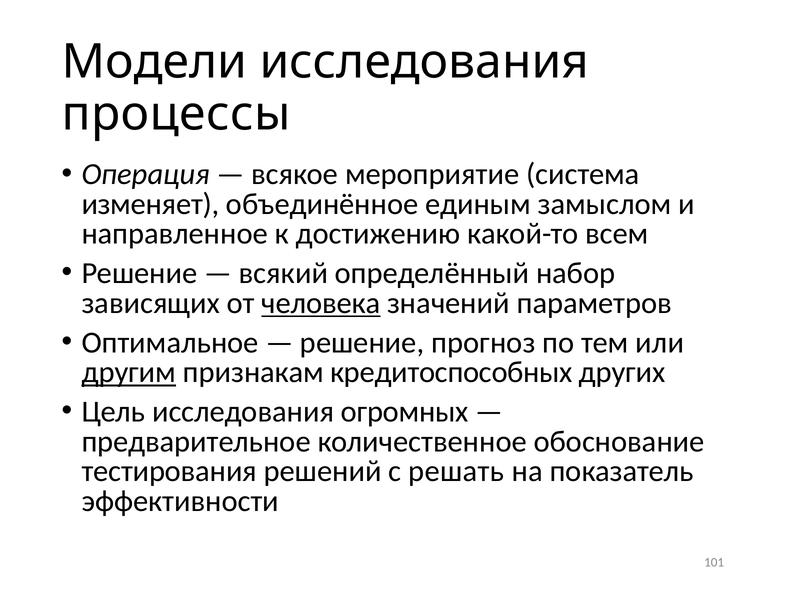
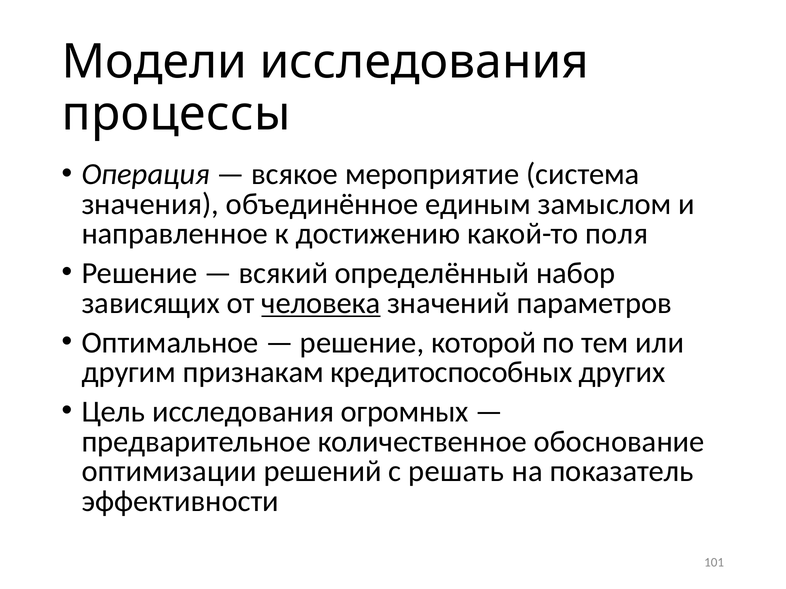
изменяет: изменяет -> значения (150, 204)
всем: всем -> поля (617, 234)
прогноз: прогноз -> которой (484, 343)
другим underline: present -> none (129, 373)
тестирования: тестирования -> оптимизации (169, 472)
